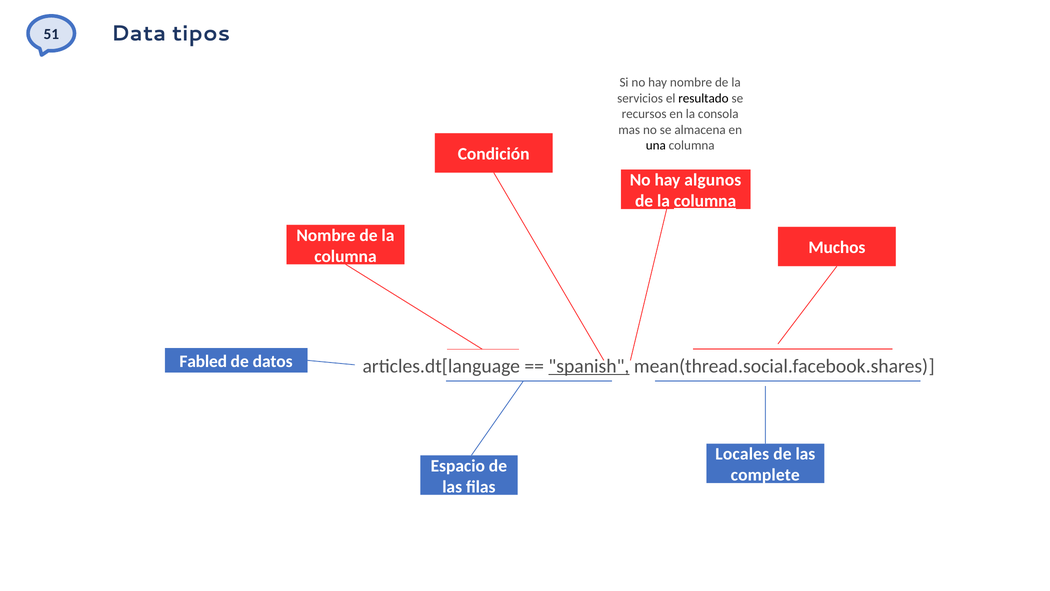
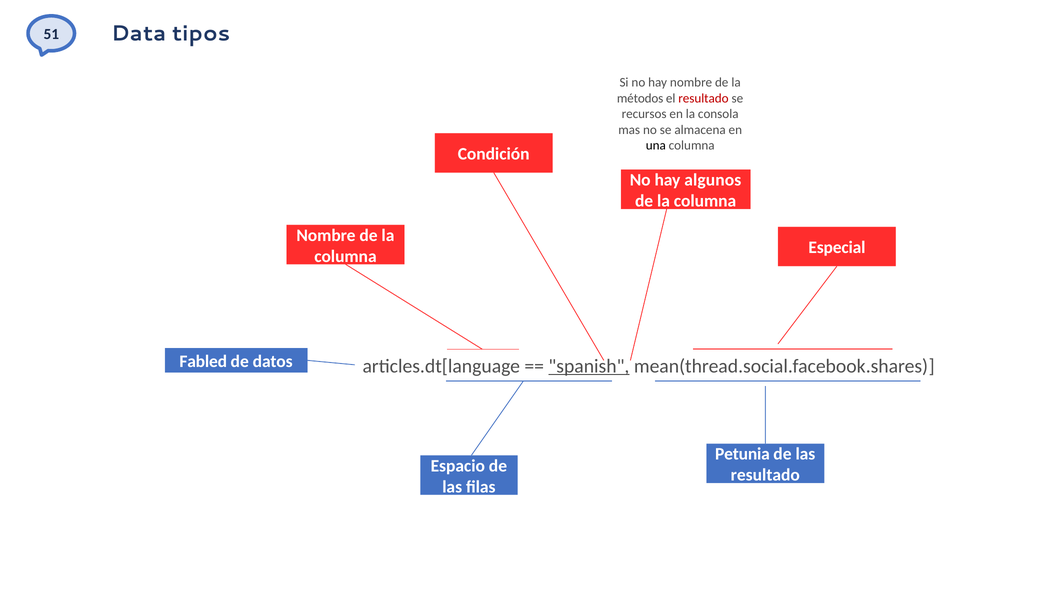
servicios: servicios -> métodos (640, 98)
resultado colour: black -> red (703, 98)
columna underline: present -> none (705, 201)
Muchos: Muchos -> Especial (837, 248)
Locales: Locales -> Petunia (742, 454)
complete: complete -> resultado (765, 475)
